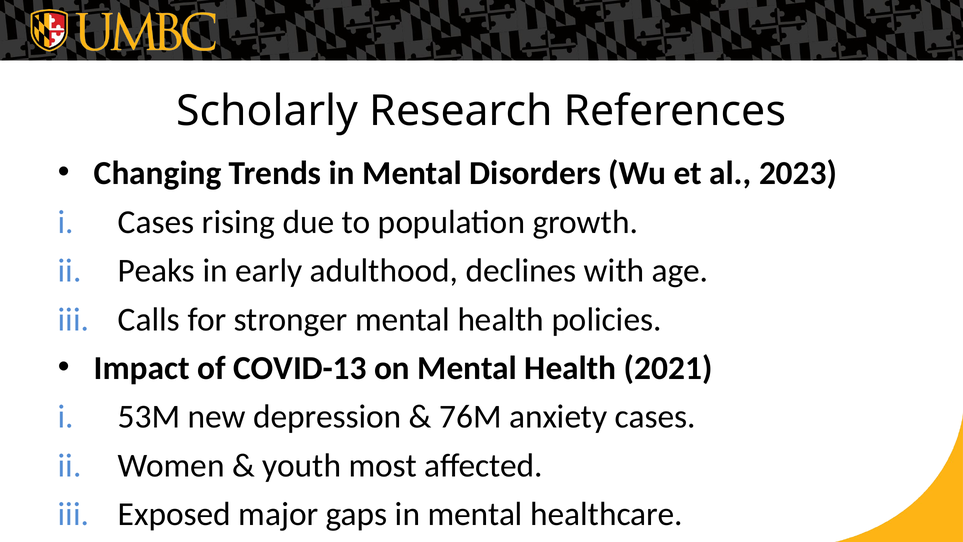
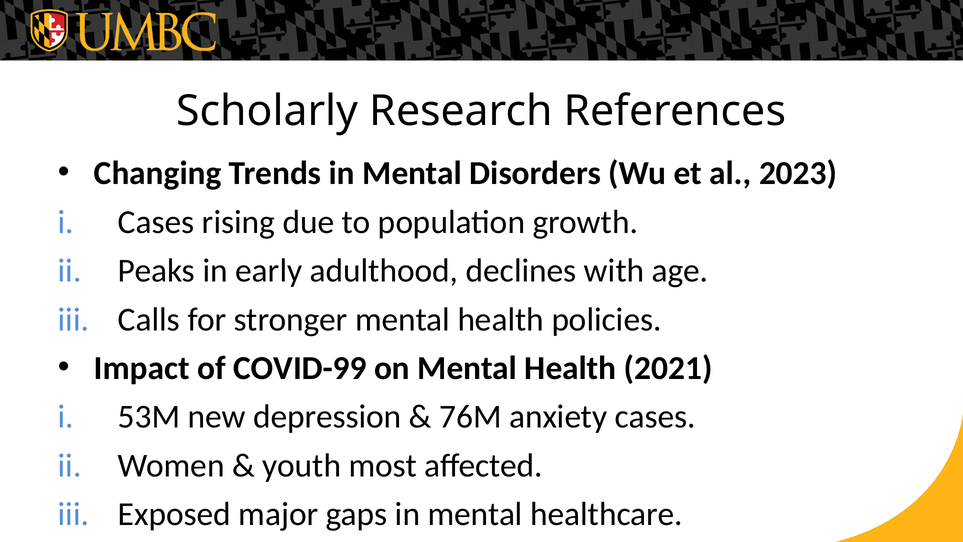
COVID-13: COVID-13 -> COVID-99 (300, 368)
